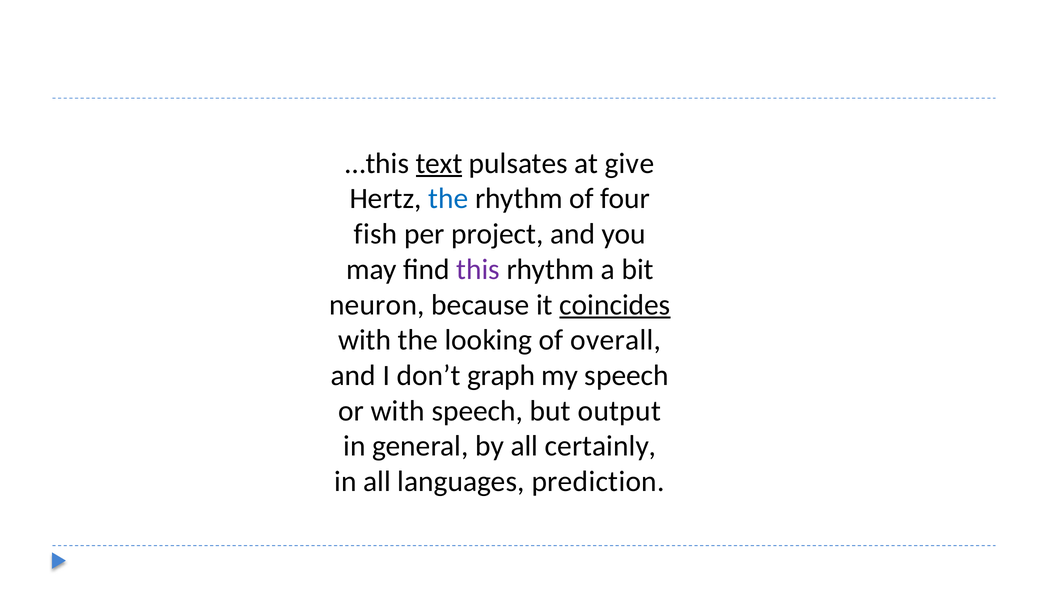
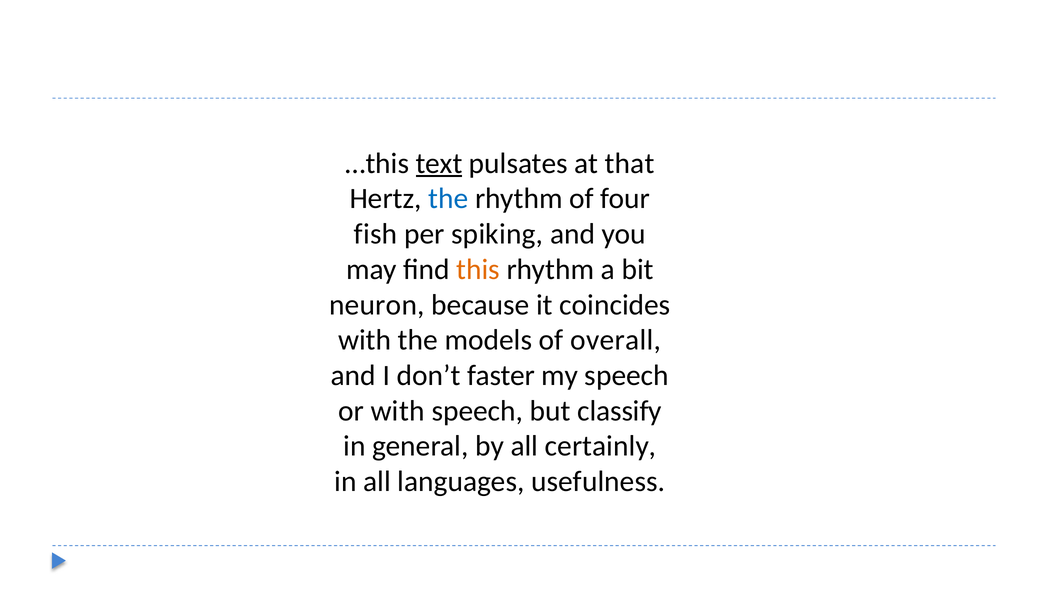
give: give -> that (630, 163)
project: project -> spiking (497, 234)
this colour: purple -> orange (478, 270)
coincides underline: present -> none (615, 305)
looking: looking -> models (488, 340)
graph: graph -> faster (501, 376)
output: output -> classify (620, 411)
prediction: prediction -> usefulness (598, 482)
